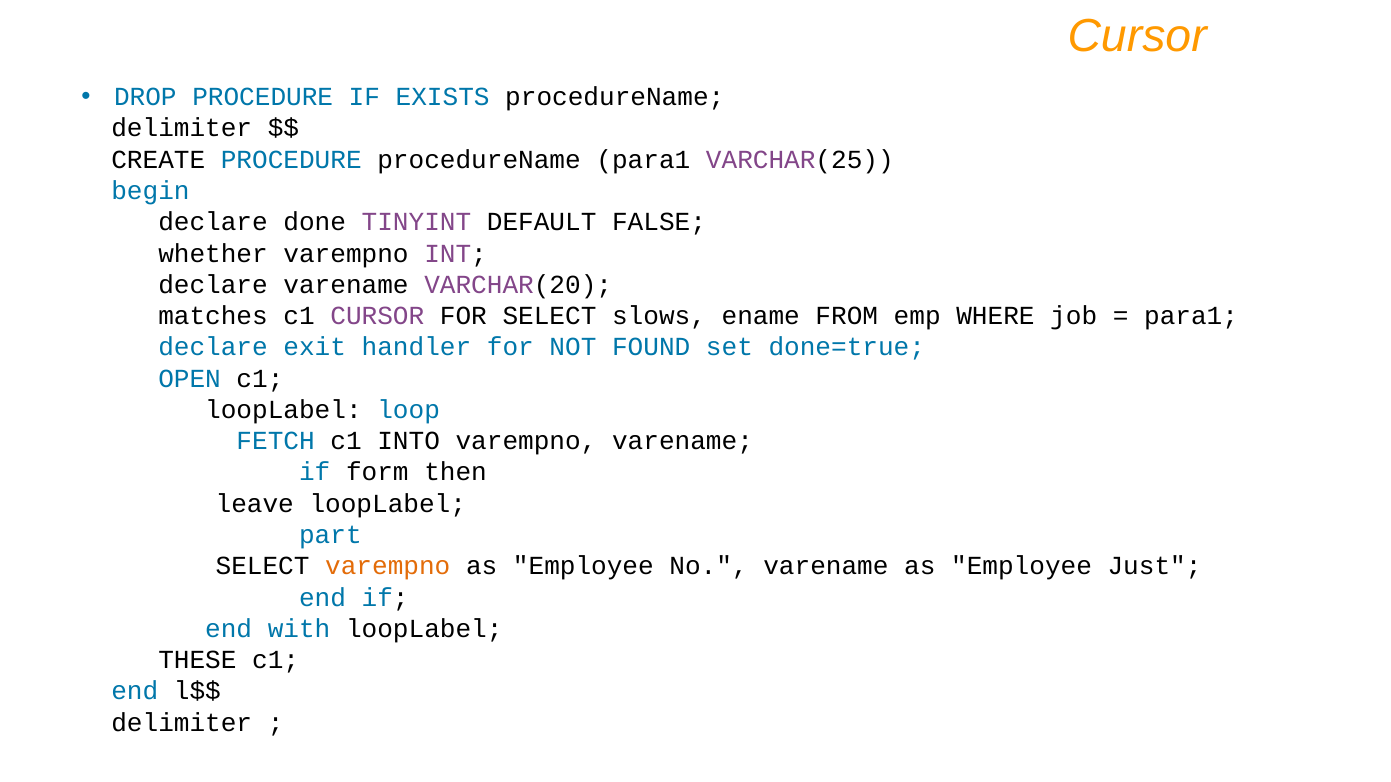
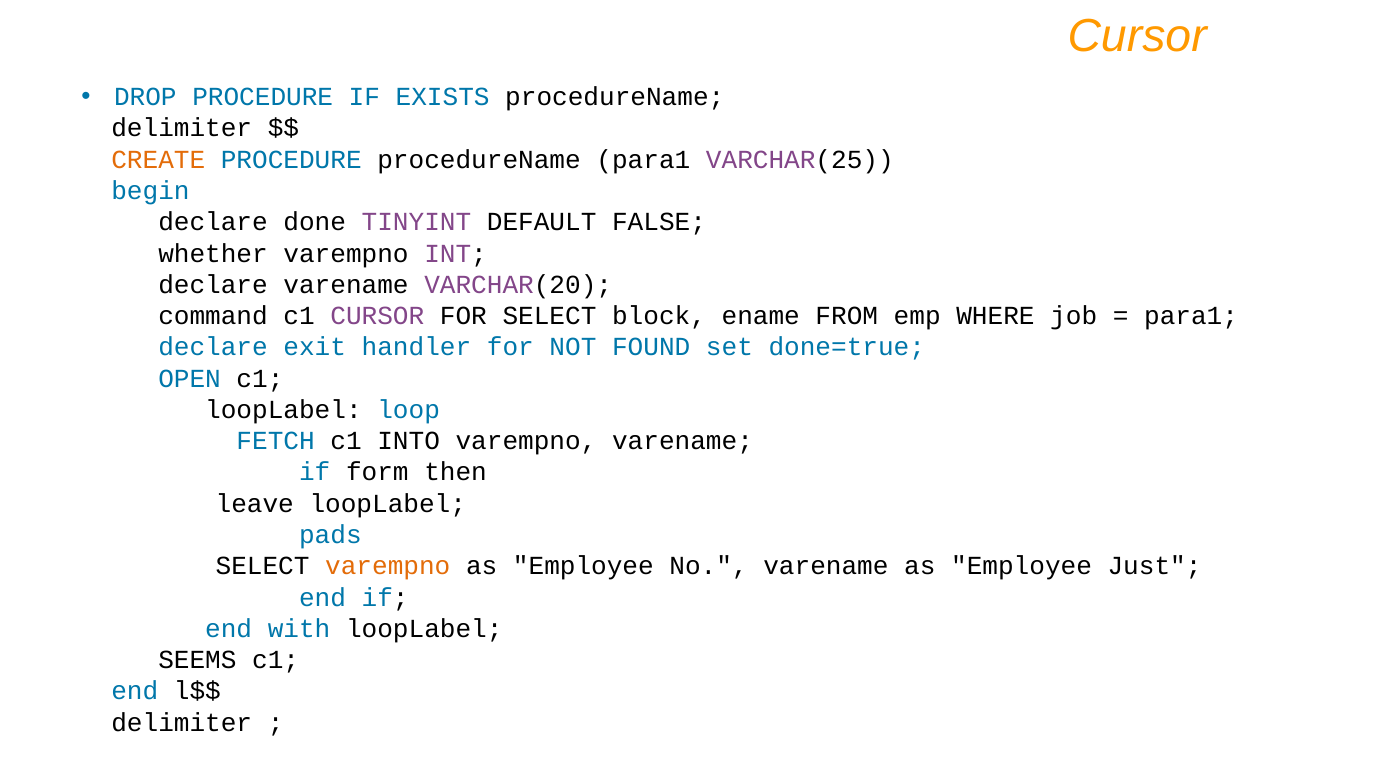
CREATE colour: black -> orange (158, 160)
matches: matches -> command (213, 316)
slows: slows -> block (659, 316)
part: part -> pads (330, 535)
THESE: THESE -> SEEMS (197, 660)
